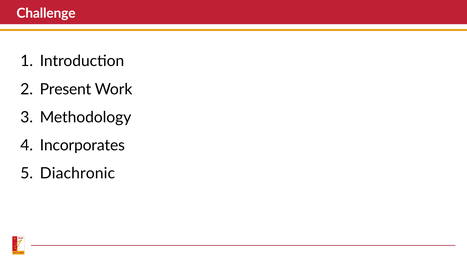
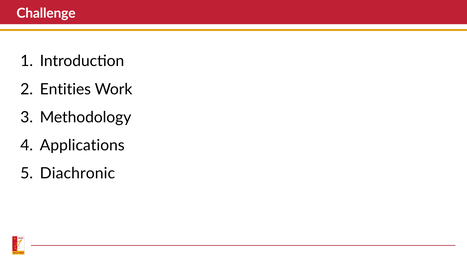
Present: Present -> Entities (65, 89)
Incorporates: Incorporates -> Applications (82, 145)
